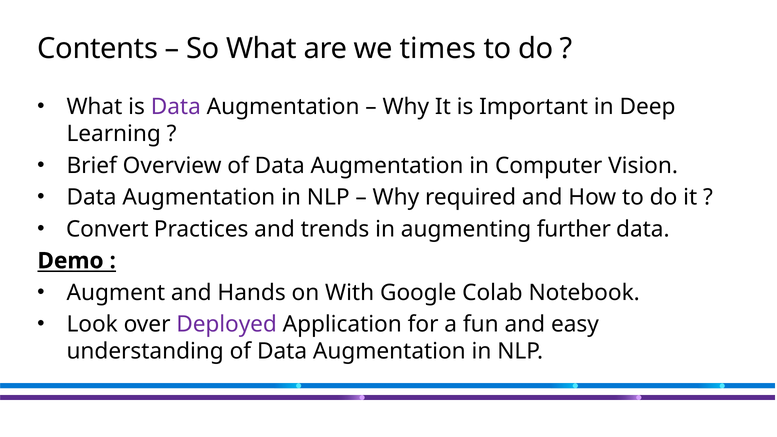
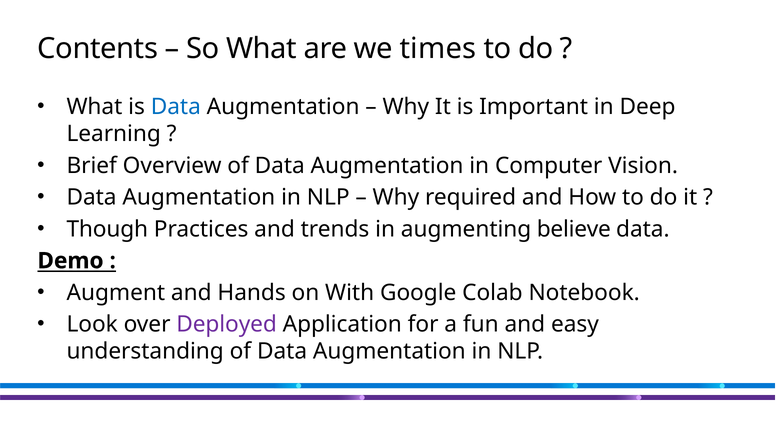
Data colour: purple -> blue (176, 107)
Convert: Convert -> Though (107, 229)
further: further -> believe (574, 229)
